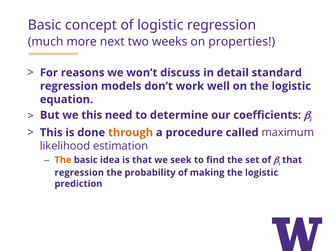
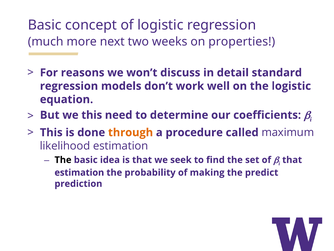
The colour: orange -> black (63, 160)
regression: regression -> estimation (79, 172)
making the logistic: logistic -> predict (262, 172)
